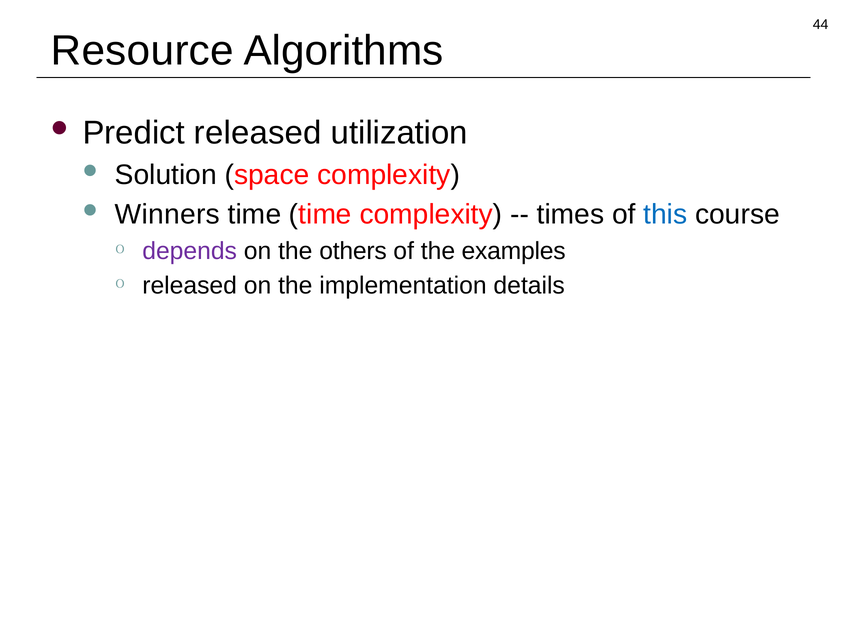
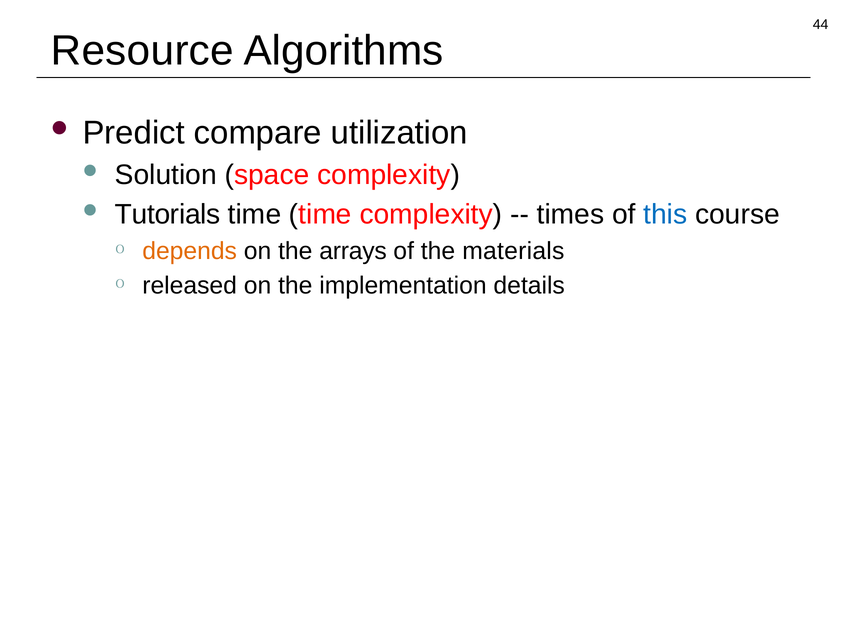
Predict released: released -> compare (258, 133)
Winners: Winners -> Tutorials (168, 215)
depends colour: purple -> orange (190, 251)
others: others -> arrays (353, 251)
examples: examples -> materials (513, 251)
